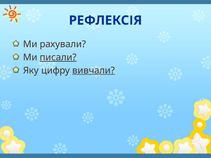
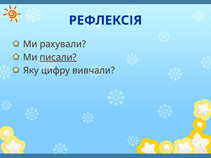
вивчали underline: present -> none (94, 71)
